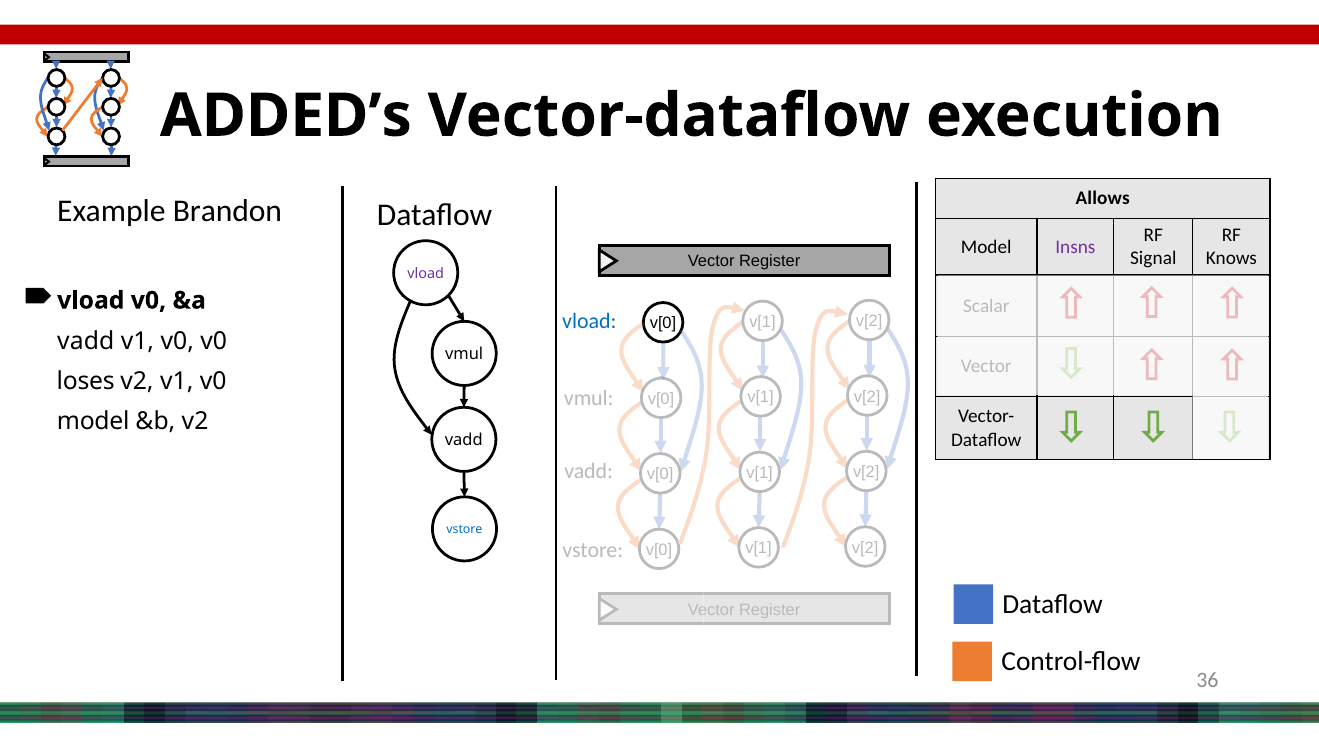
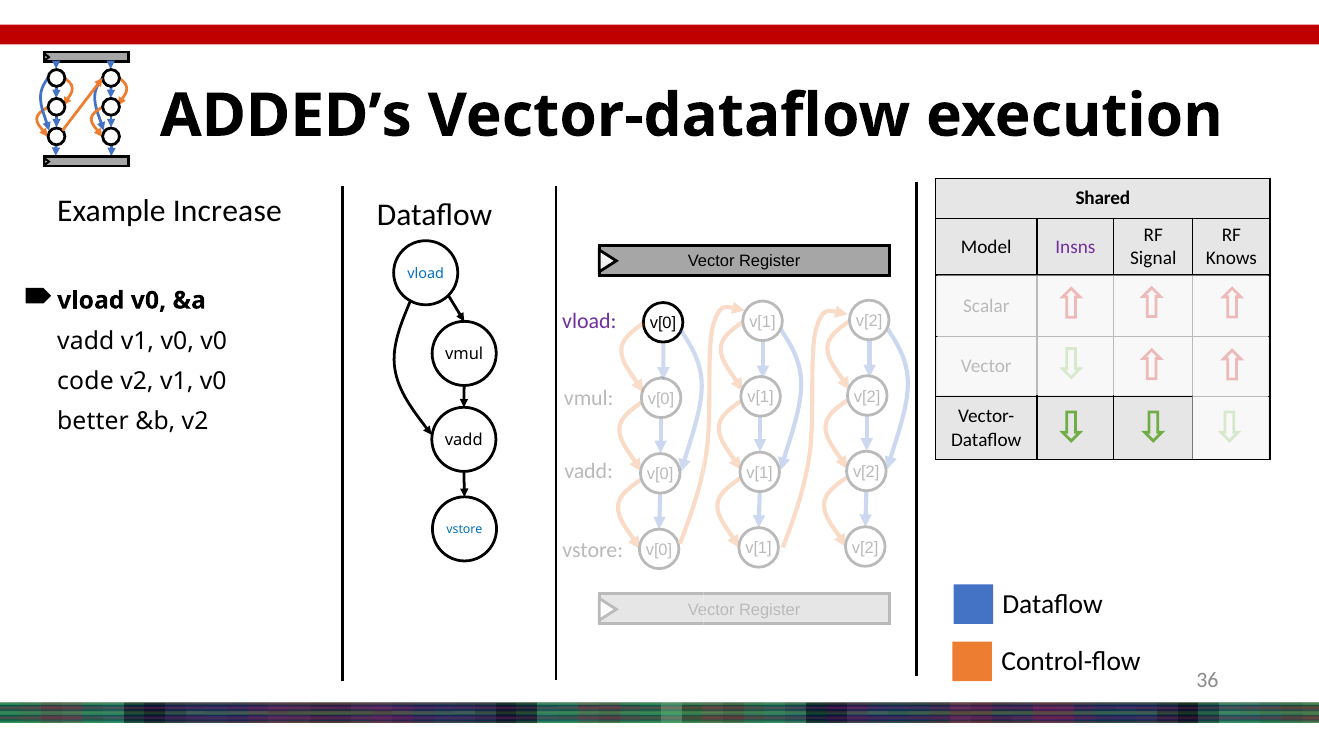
Allows: Allows -> Shared (1103, 198)
Brandon: Brandon -> Increase (227, 211)
vload colour: purple -> blue (426, 274)
vload colour: blue -> purple (589, 321)
loses: loses -> code (85, 381)
model: model -> better (93, 422)
